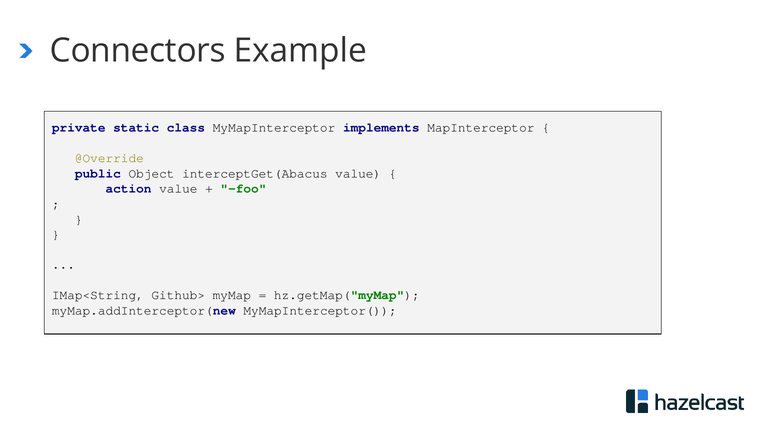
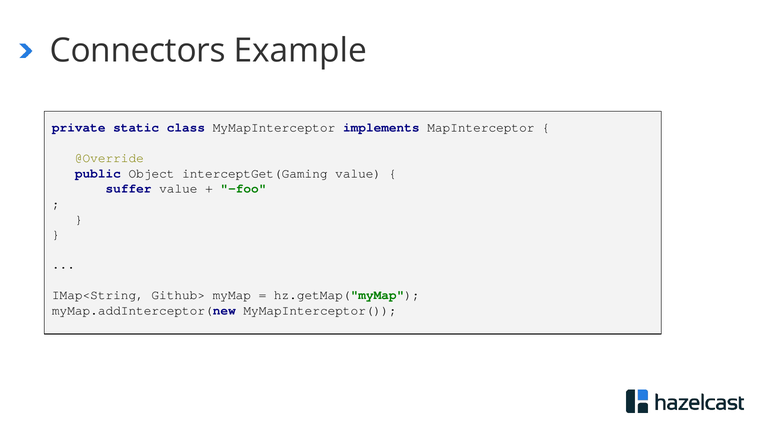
interceptGet(Abacus: interceptGet(Abacus -> interceptGet(Gaming (255, 173)
action: action -> suffer (129, 189)
